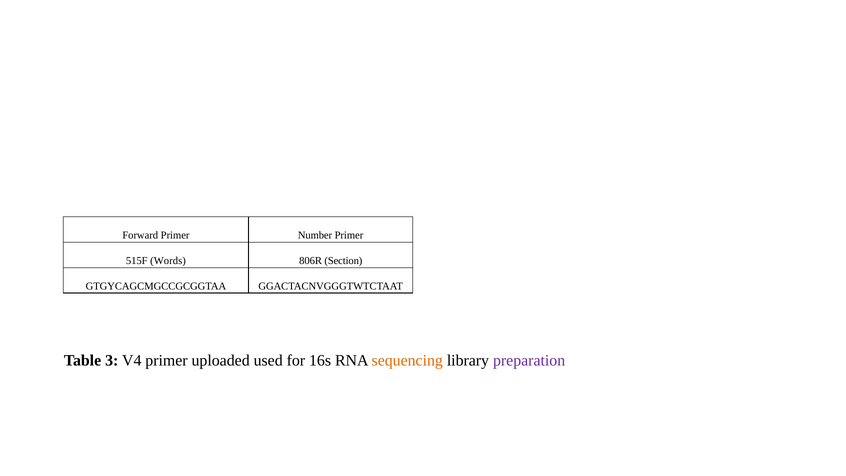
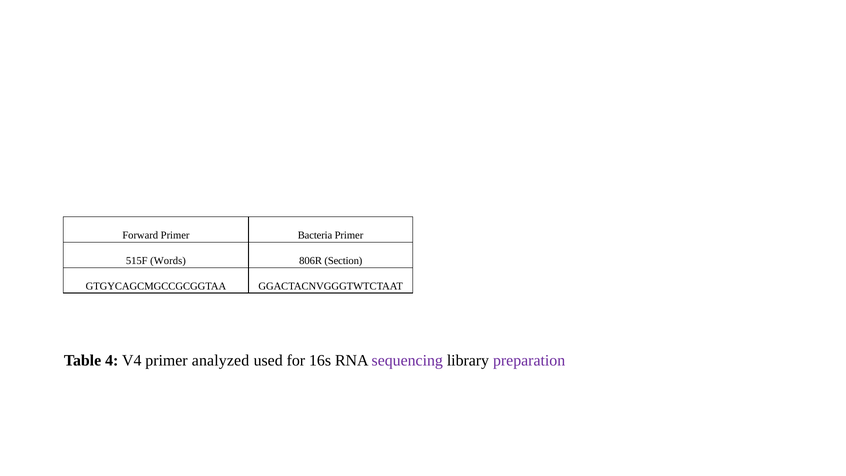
Number: Number -> Bacteria (315, 235)
3: 3 -> 4 (112, 361)
uploaded: uploaded -> analyzed (221, 361)
sequencing colour: orange -> purple (407, 361)
